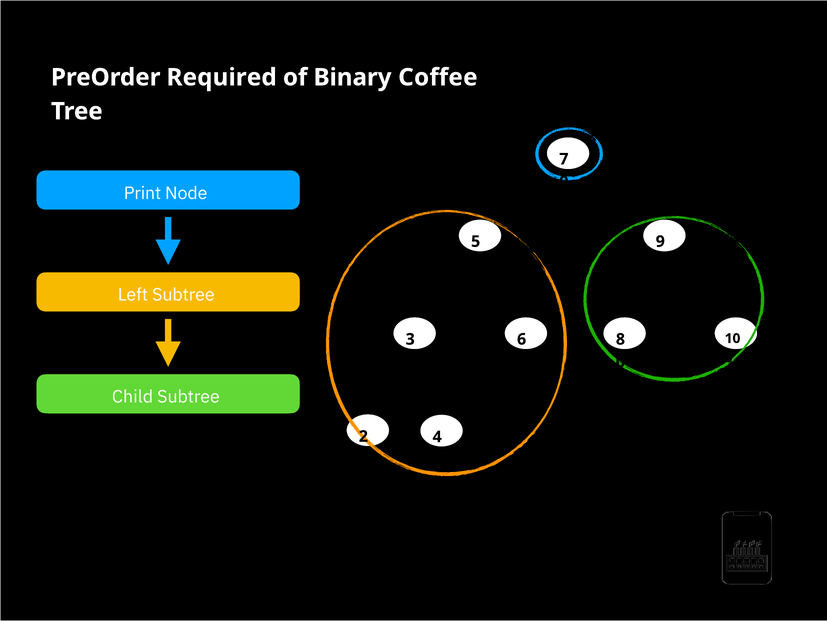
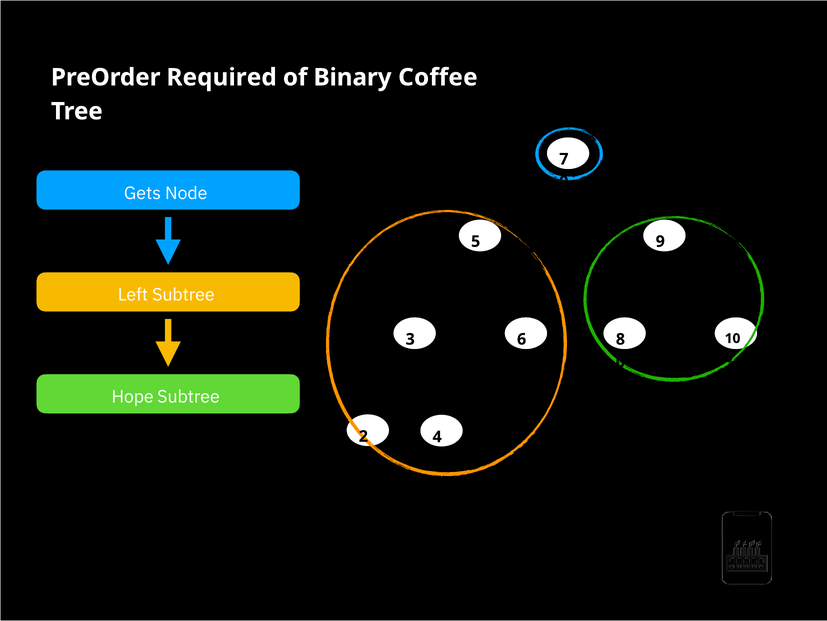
Print: Print -> Gets (142, 193)
Child: Child -> Hope (133, 397)
